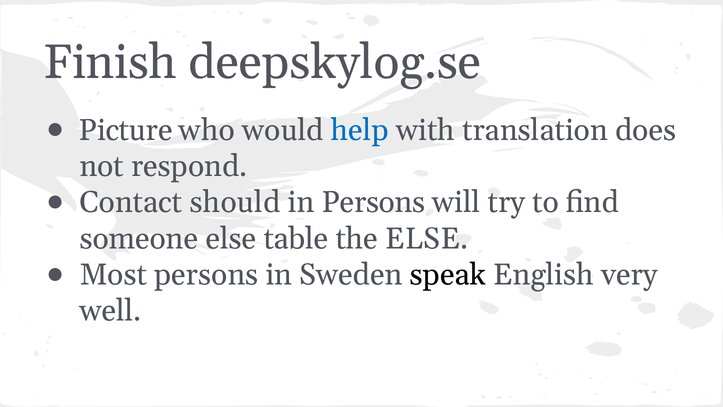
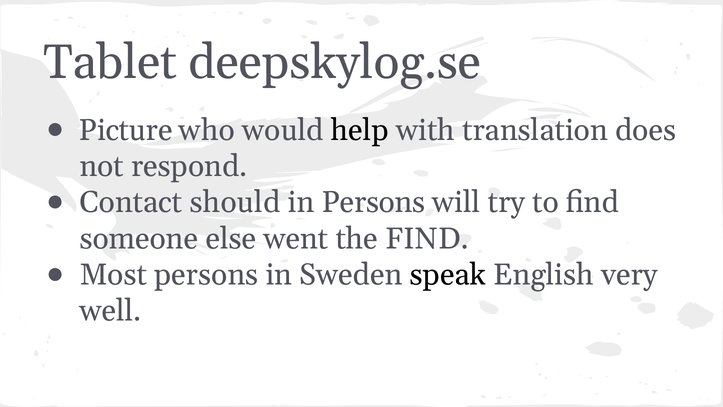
Finish: Finish -> Tablet (110, 62)
help colour: blue -> black (360, 130)
table: table -> went (296, 238)
the ELSE: ELSE -> FIND (427, 238)
